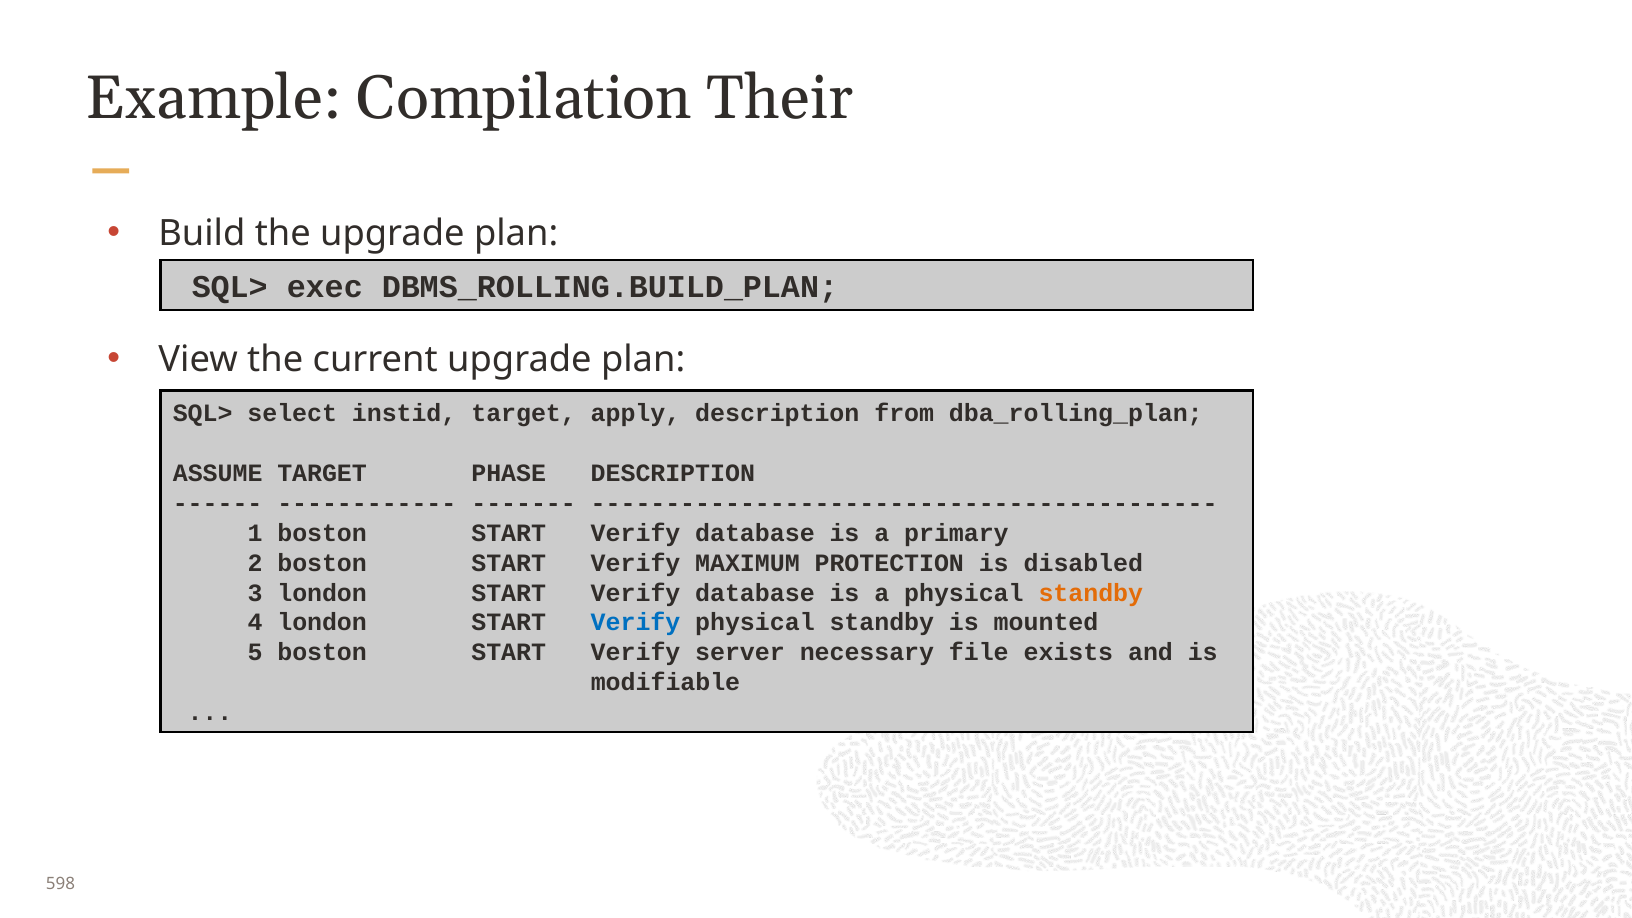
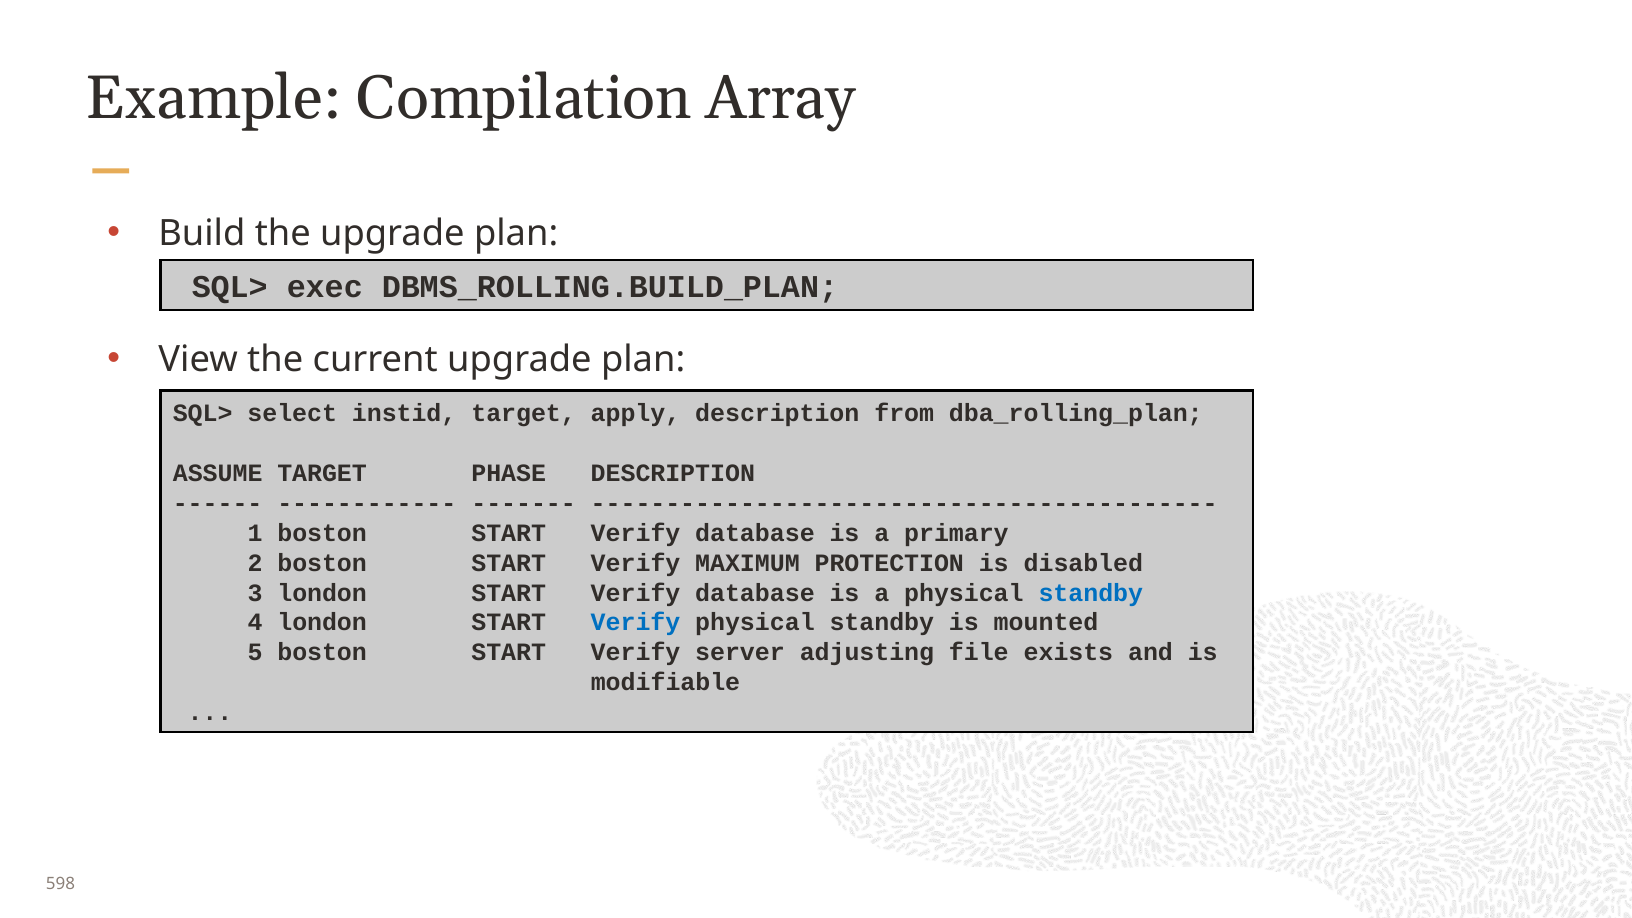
Their: Their -> Array (780, 98)
standby colour: orange -> blue (1091, 593)
necessary: necessary -> adjusting (867, 653)
